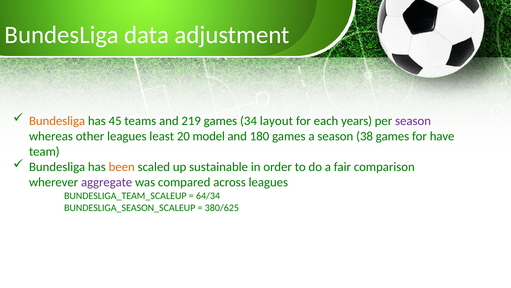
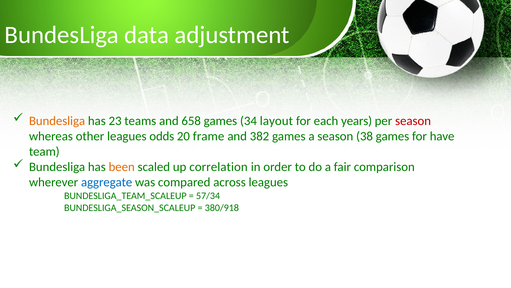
45: 45 -> 23 (115, 121)
219: 219 -> 658 (191, 121)
season colour: purple -> red (413, 121)
least: least -> odds (162, 136)
model: model -> frame (209, 136)
180: 180 -> 382 (260, 136)
sustainable: sustainable -> correlation (219, 167)
aggregate colour: purple -> blue (107, 182)
64/34: 64/34 -> 57/34 (208, 195)
380/625: 380/625 -> 380/918 (222, 207)
